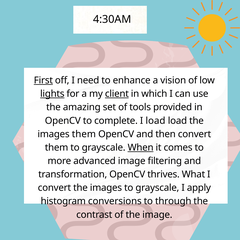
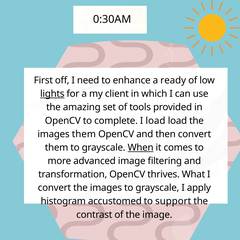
4:30AM: 4:30AM -> 0:30AM (112, 19)
First underline: present -> none (43, 80)
vision: vision -> ready (173, 80)
client underline: present -> none (117, 94)
conversions: conversions -> accustomed (115, 201)
through: through -> support (173, 201)
